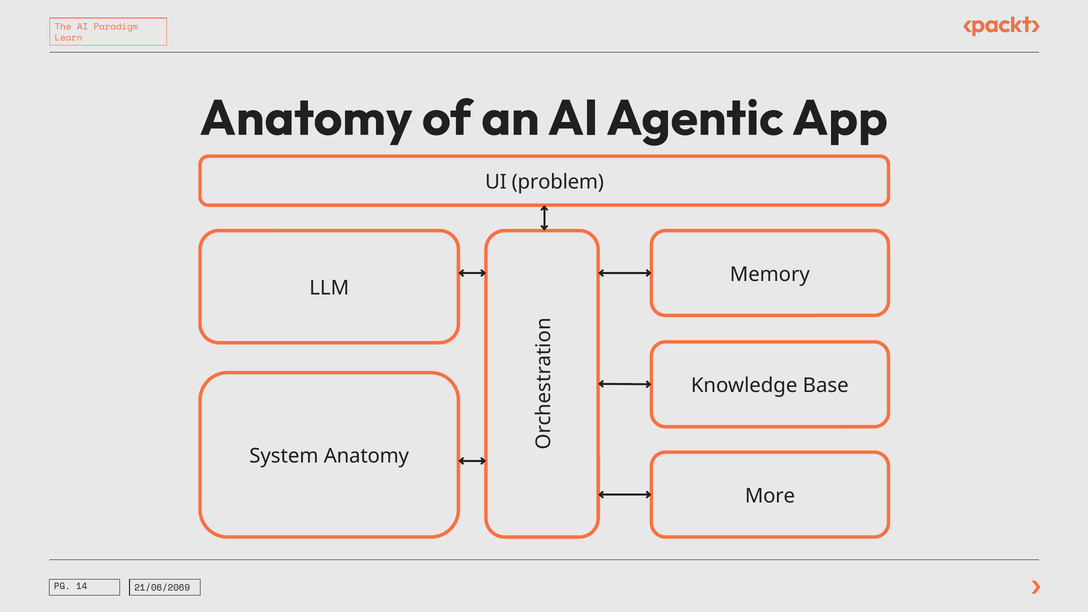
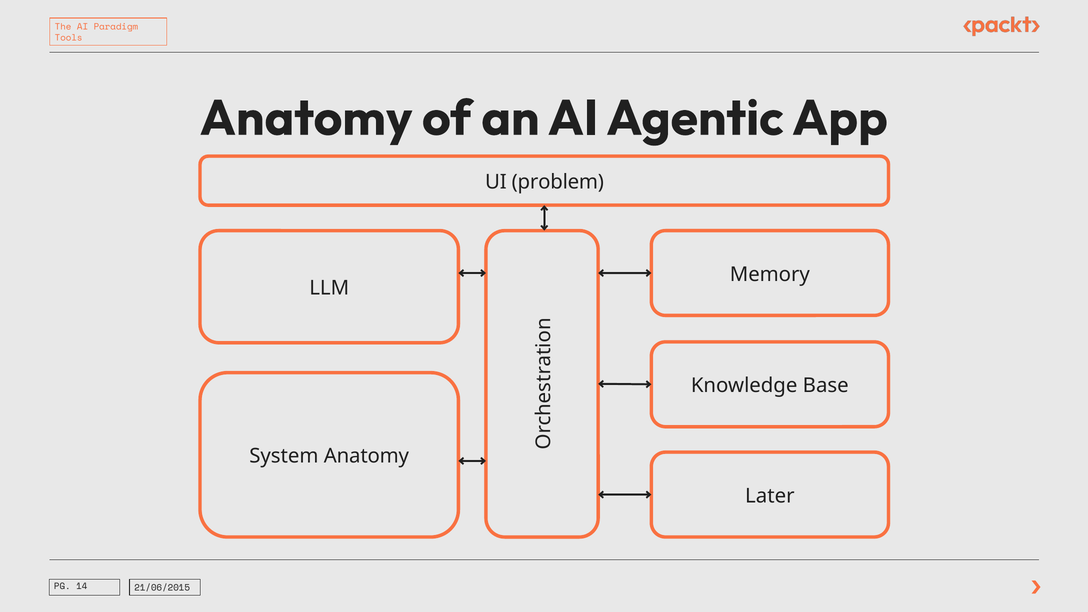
Learn: Learn -> Tools (69, 38)
More: More -> Later (770, 496)
21/06/2069: 21/06/2069 -> 21/06/2015 (162, 588)
